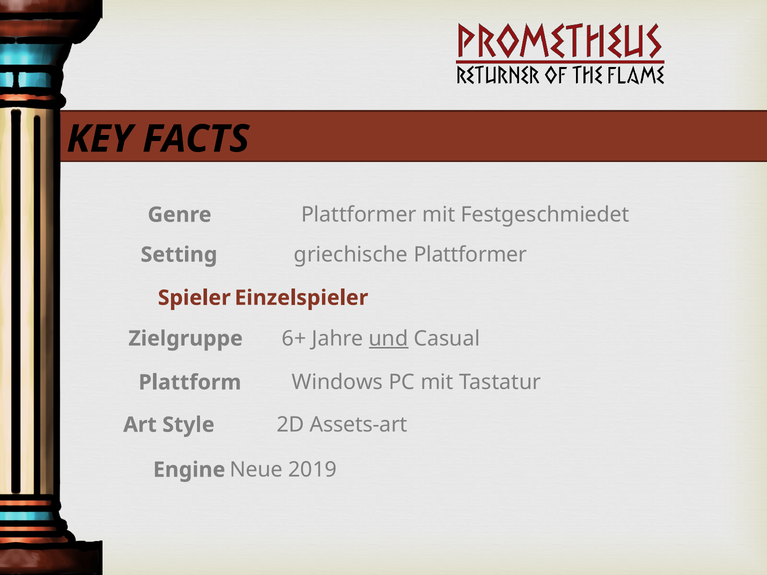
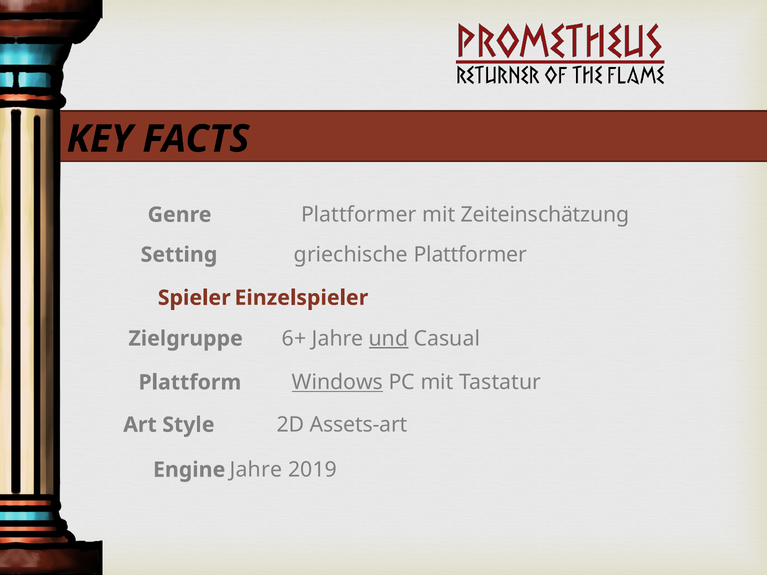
Festgeschmiedet: Festgeschmiedet -> Zeiteinschätzung (545, 215)
Windows underline: none -> present (337, 383)
Engine Neue: Neue -> Jahre (256, 470)
